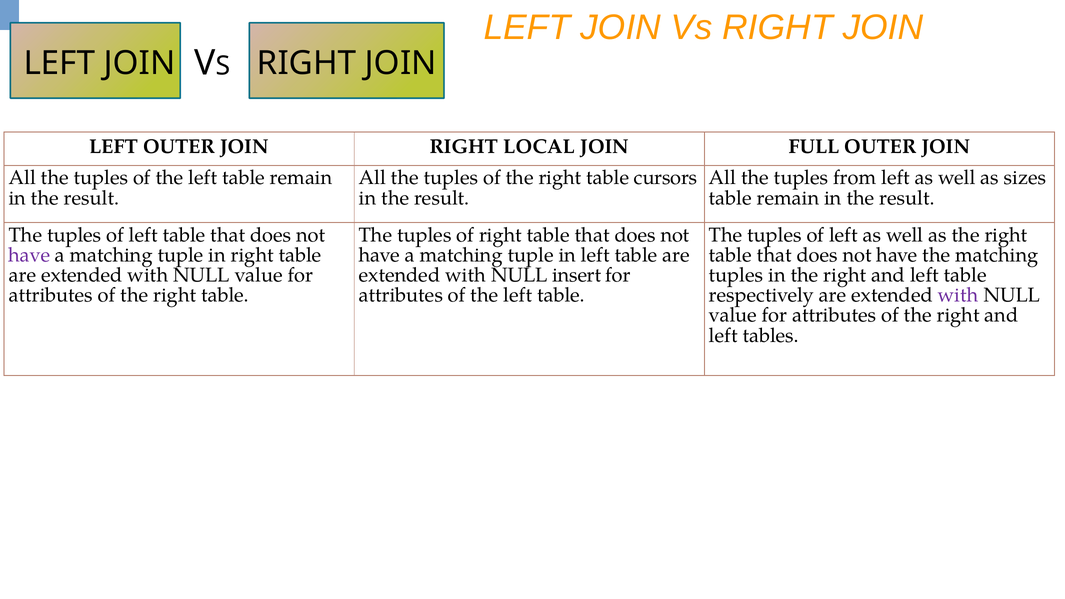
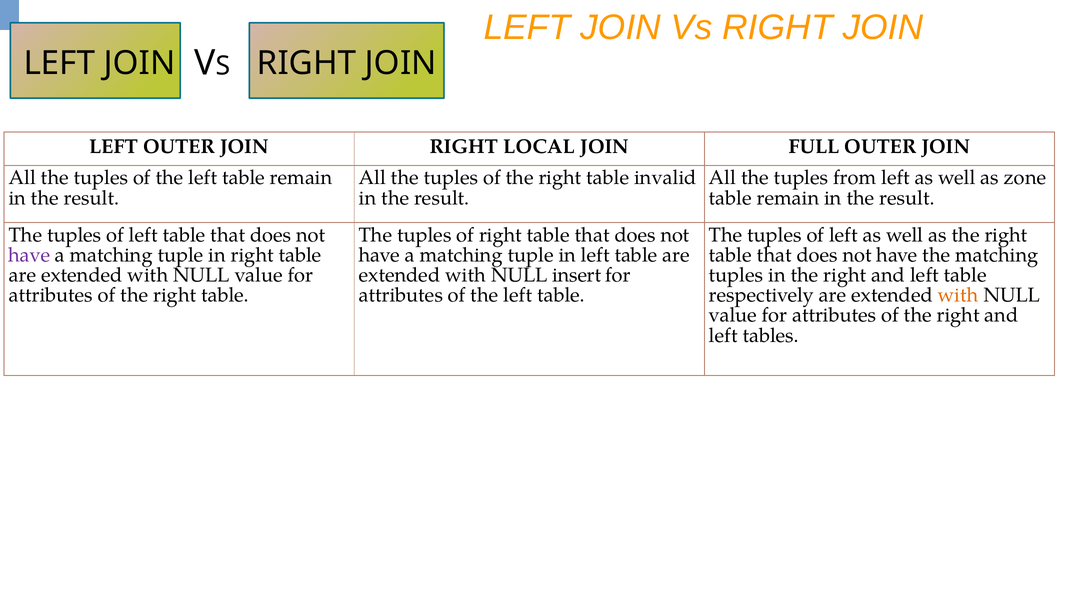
cursors: cursors -> invalid (665, 178)
sizes: sizes -> zone (1025, 178)
with colour: purple -> orange (958, 295)
